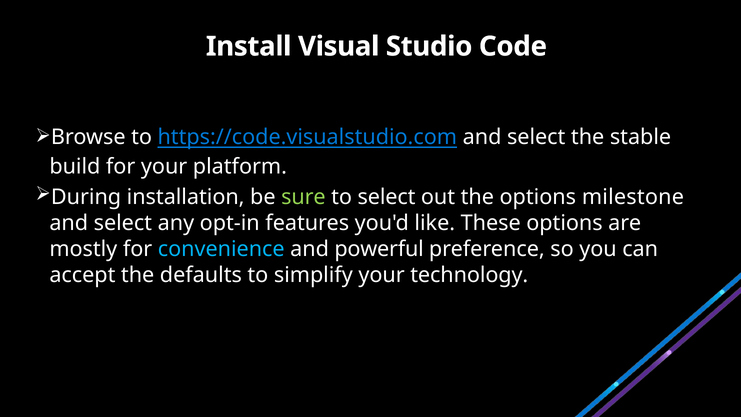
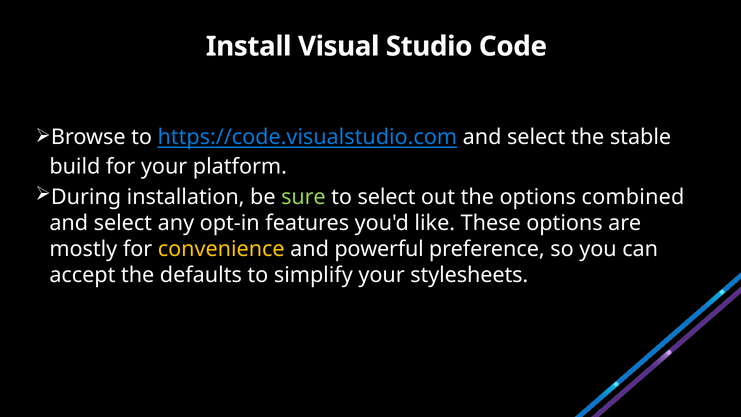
milestone: milestone -> combined (633, 197)
convenience colour: light blue -> yellow (221, 249)
technology: technology -> stylesheets (469, 275)
